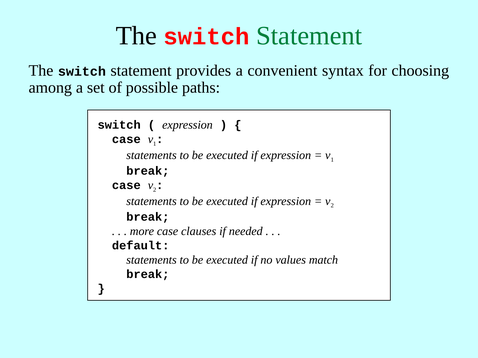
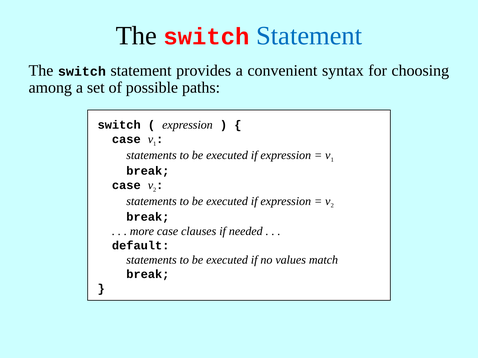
Statement colour: green -> blue (309, 36)
